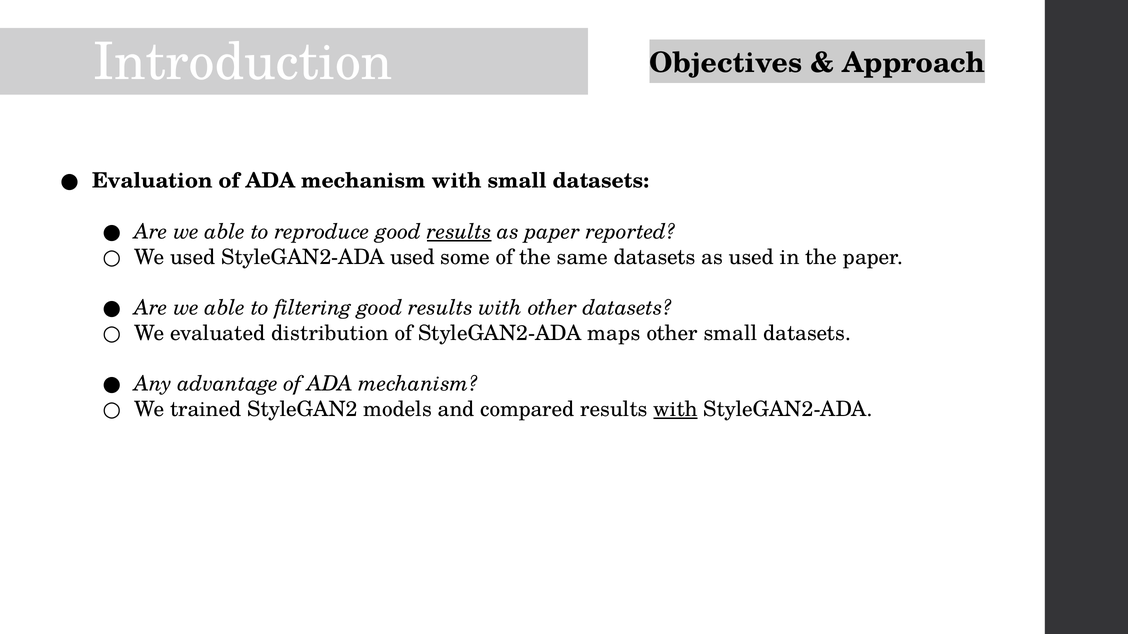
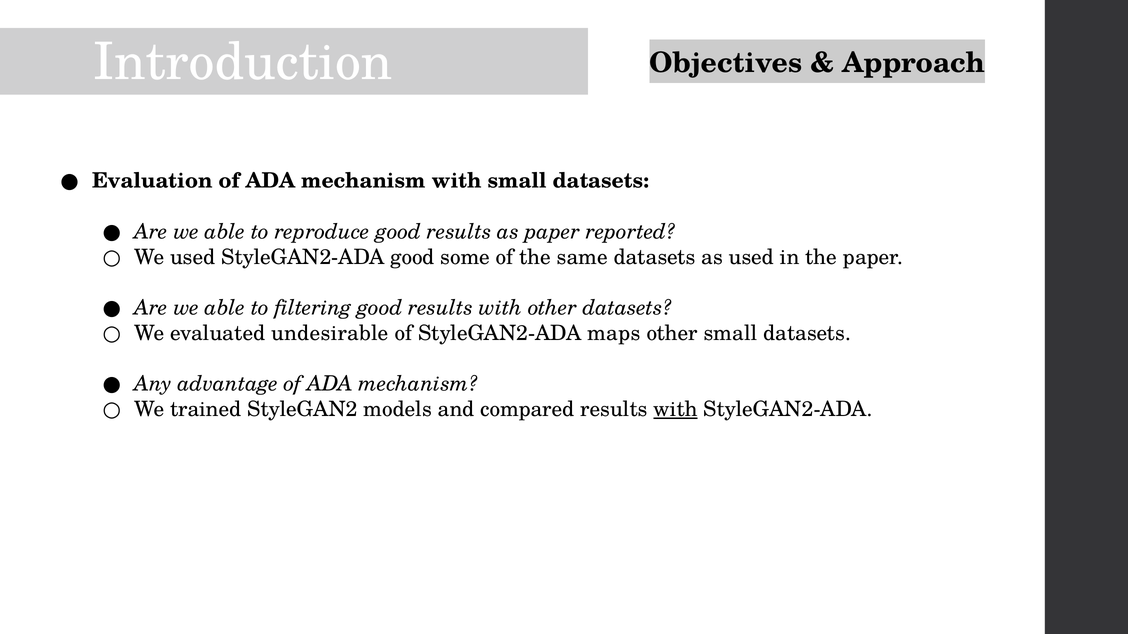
results underline: present -> none (459, 232)
StyleGAN2-ADA used: used -> good (412, 257)
distribution: distribution -> undesirable (330, 333)
